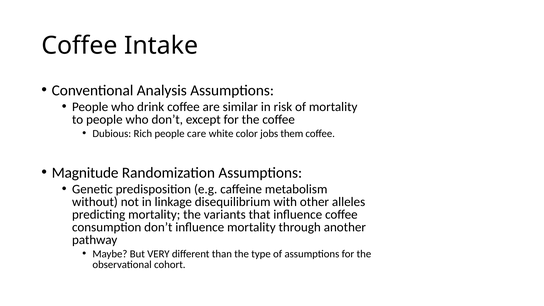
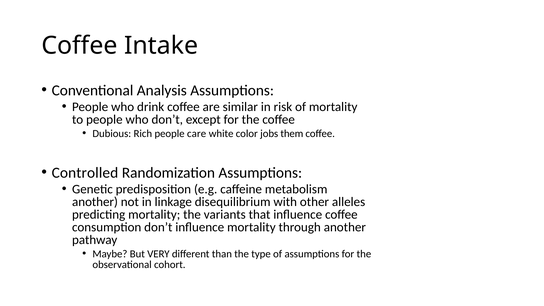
Magnitude: Magnitude -> Controlled (85, 173)
without: without -> another (95, 202)
